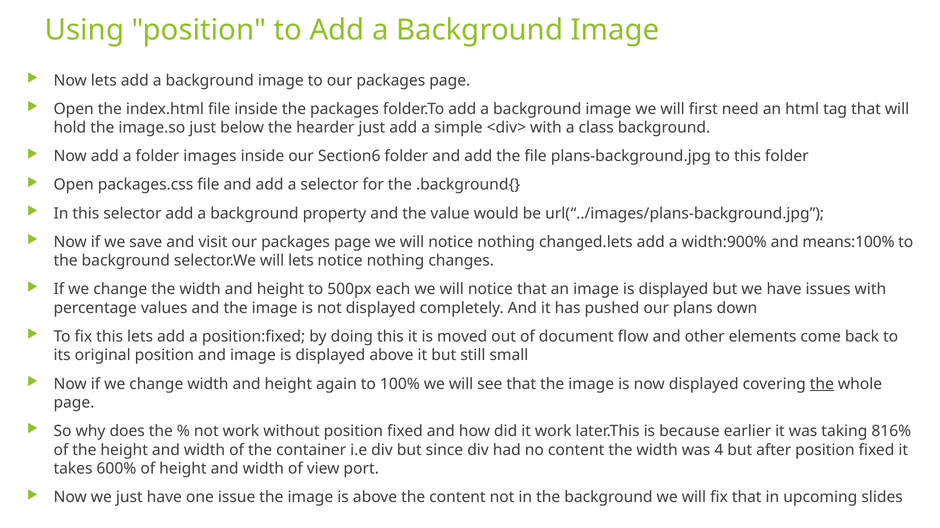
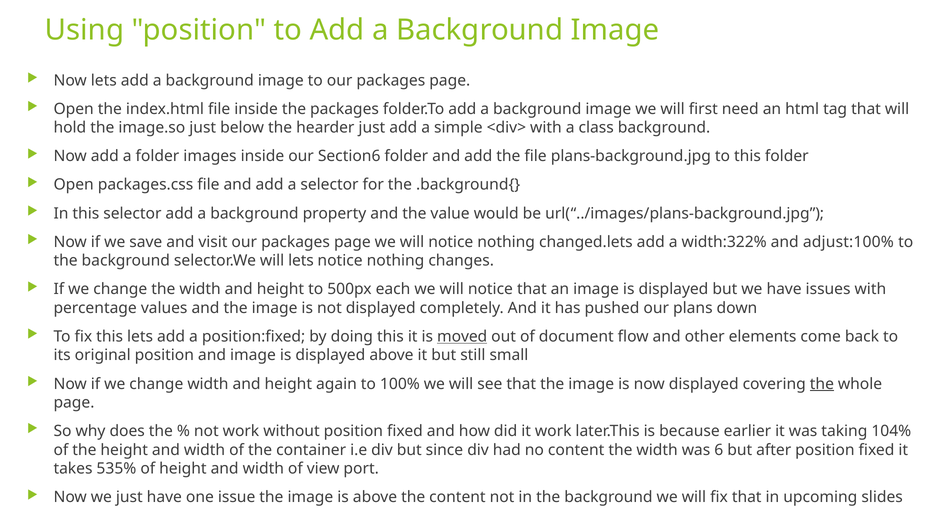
width:900%: width:900% -> width:322% (724, 242)
means:100%: means:100% -> adjust:100% (848, 242)
moved underline: none -> present (462, 337)
816%: 816% -> 104% (891, 432)
4: 4 -> 6 (719, 451)
600%: 600% -> 535% (116, 469)
